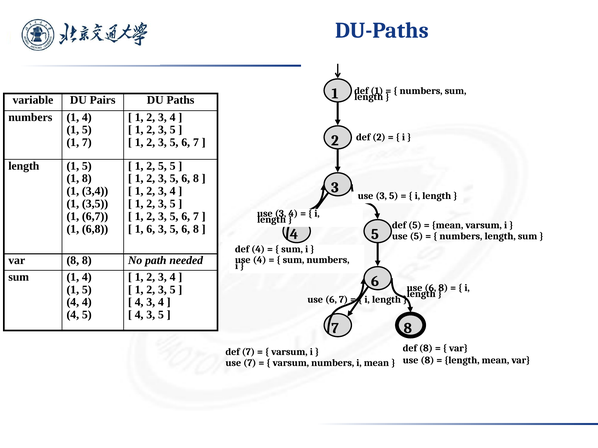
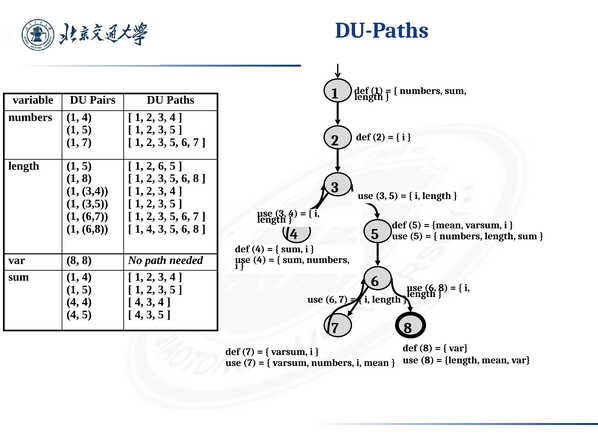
2 5: 5 -> 6 (162, 166)
6: 6 -> 4 (151, 229)
